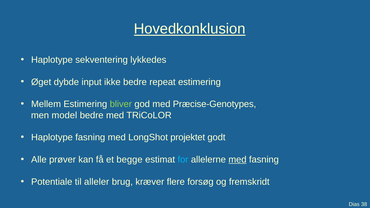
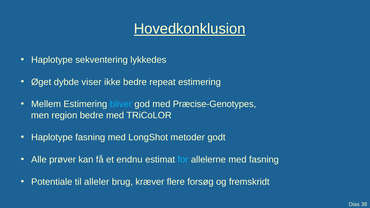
input: input -> viser (92, 82)
bliver colour: light green -> light blue (121, 104)
model: model -> region (64, 115)
projektet: projektet -> metoder (188, 138)
begge: begge -> endnu (130, 160)
med underline: present -> none (237, 160)
